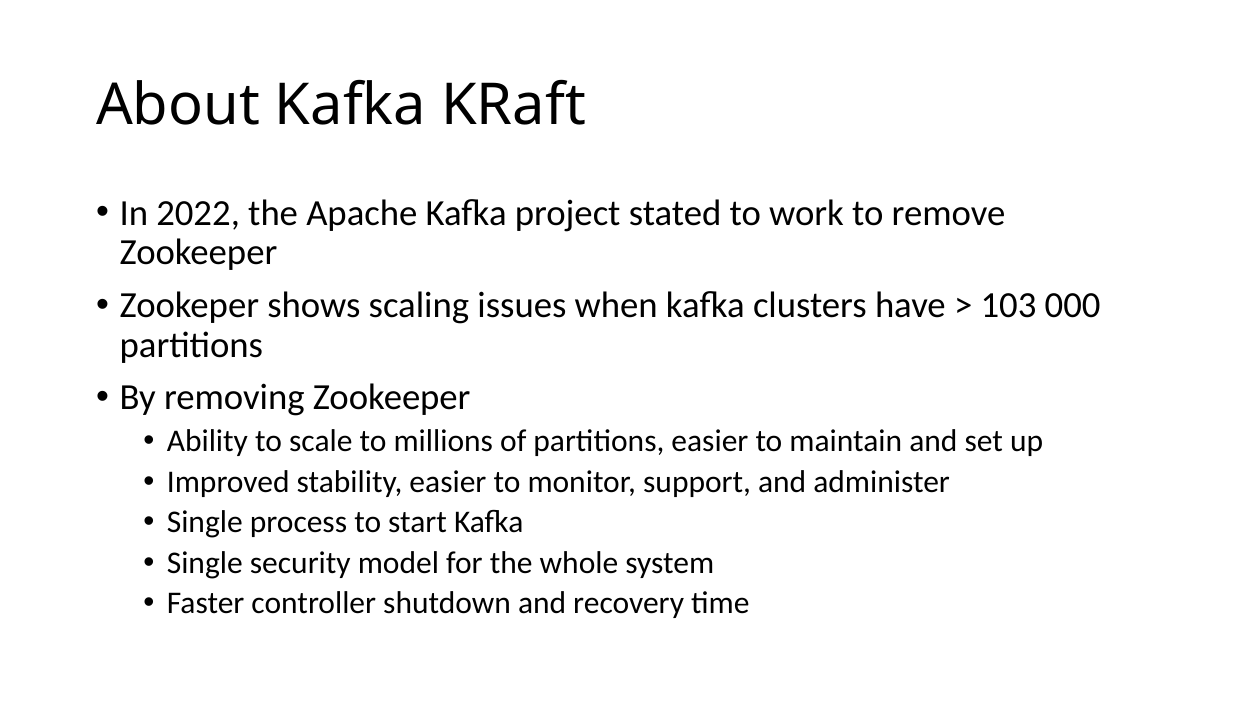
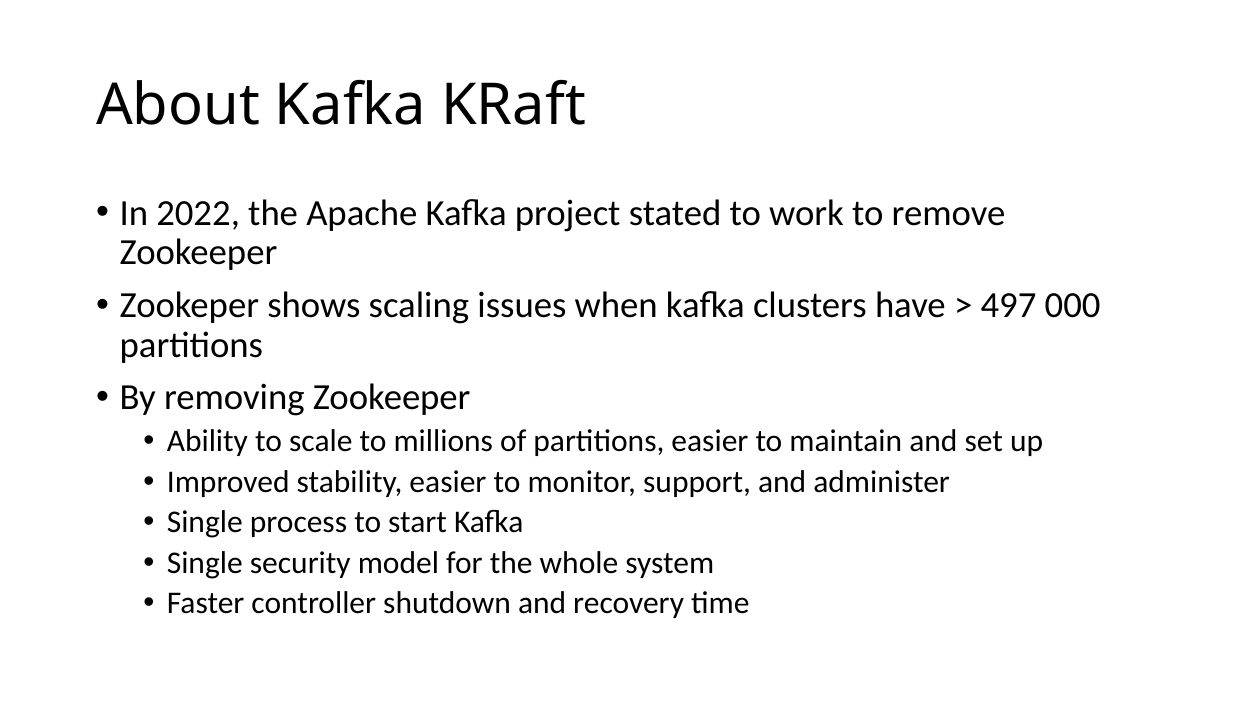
103: 103 -> 497 (1009, 305)
